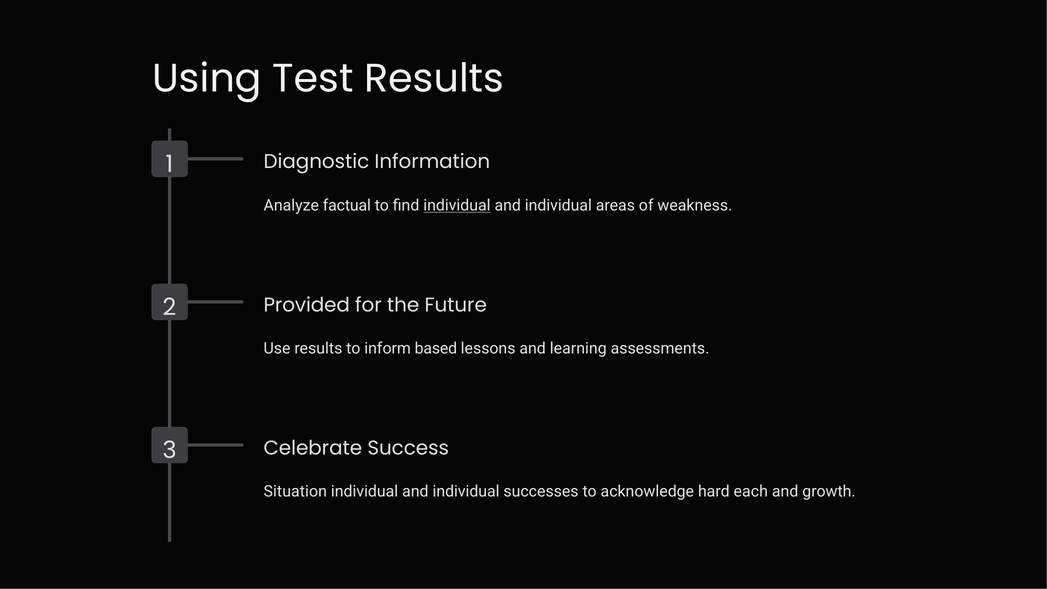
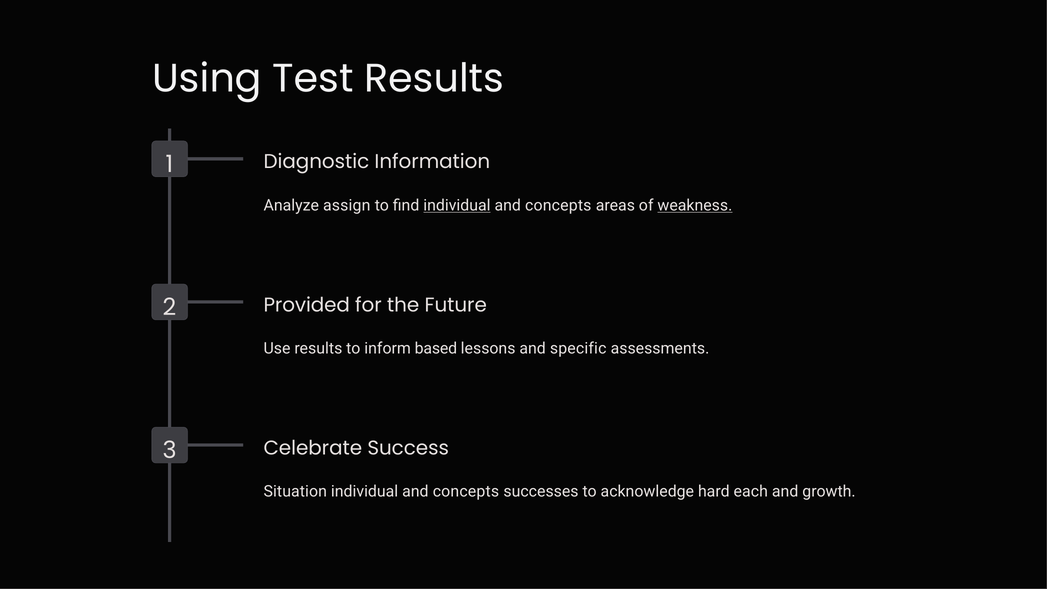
factual: factual -> assign (347, 205)
individual: individual -> concepts (558, 205)
weakness underline: none -> present (695, 205)
learning: learning -> specific (578, 348)
individual: individual -> concepts (466, 492)
